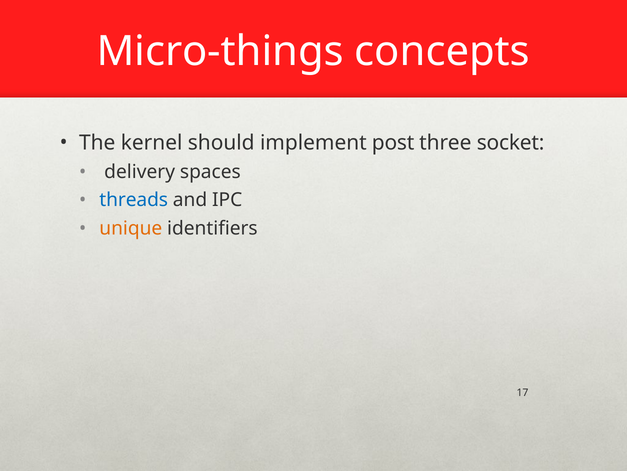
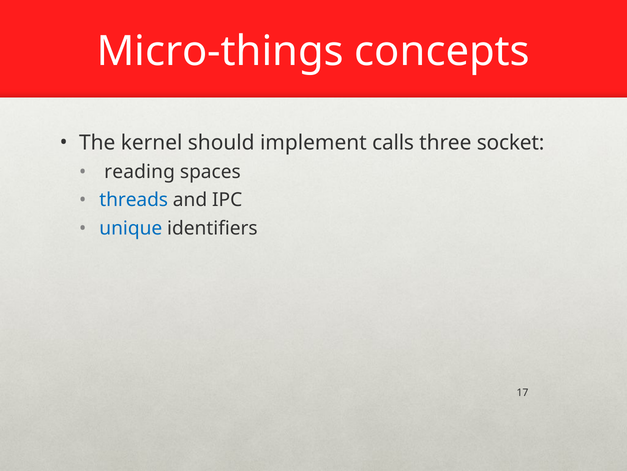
post: post -> calls (393, 143)
delivery: delivery -> reading (140, 172)
unique colour: orange -> blue (131, 228)
